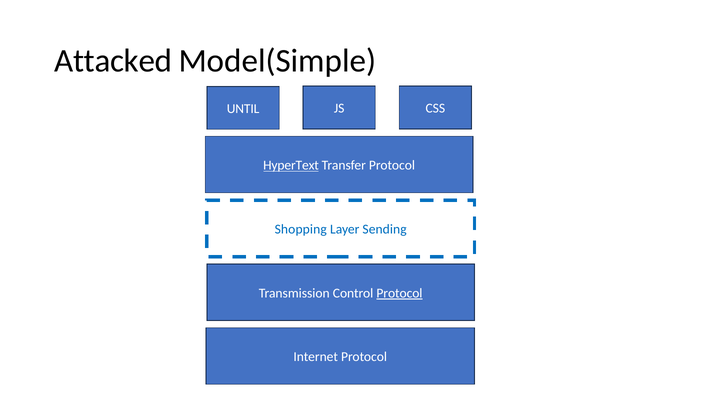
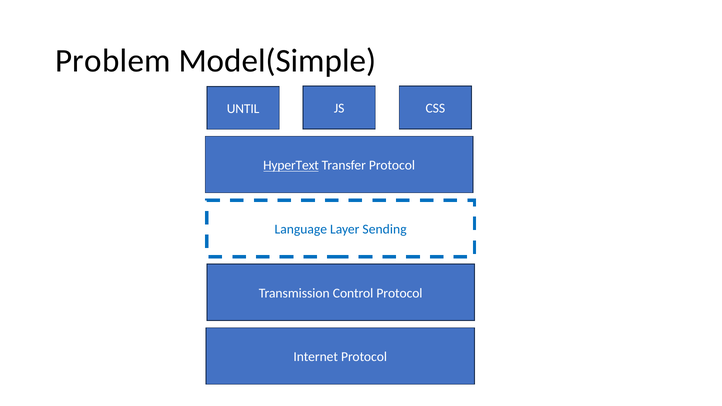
Attacked: Attacked -> Problem (113, 61)
Shopping: Shopping -> Language (301, 229)
Protocol underline: present -> none (399, 293)
